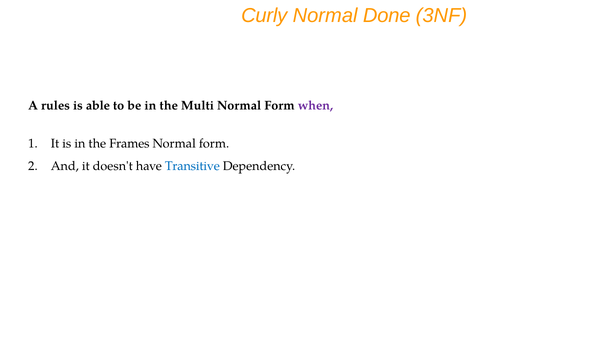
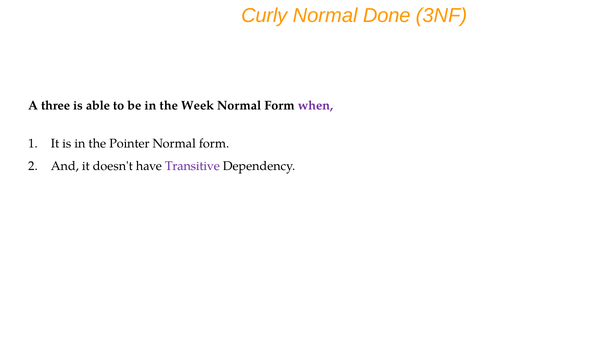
rules: rules -> three (56, 106)
Multi: Multi -> Week (198, 106)
Frames: Frames -> Pointer (129, 143)
Transitive colour: blue -> purple (192, 166)
